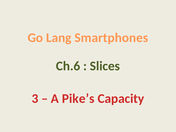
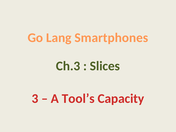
Ch.6: Ch.6 -> Ch.3 (68, 66)
Pike’s: Pike’s -> Tool’s (78, 99)
